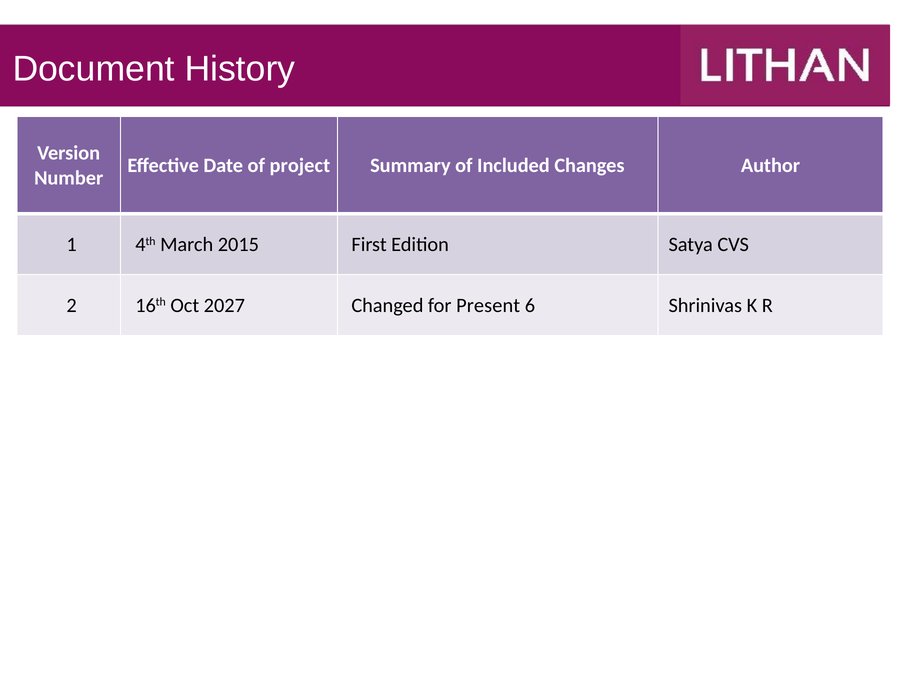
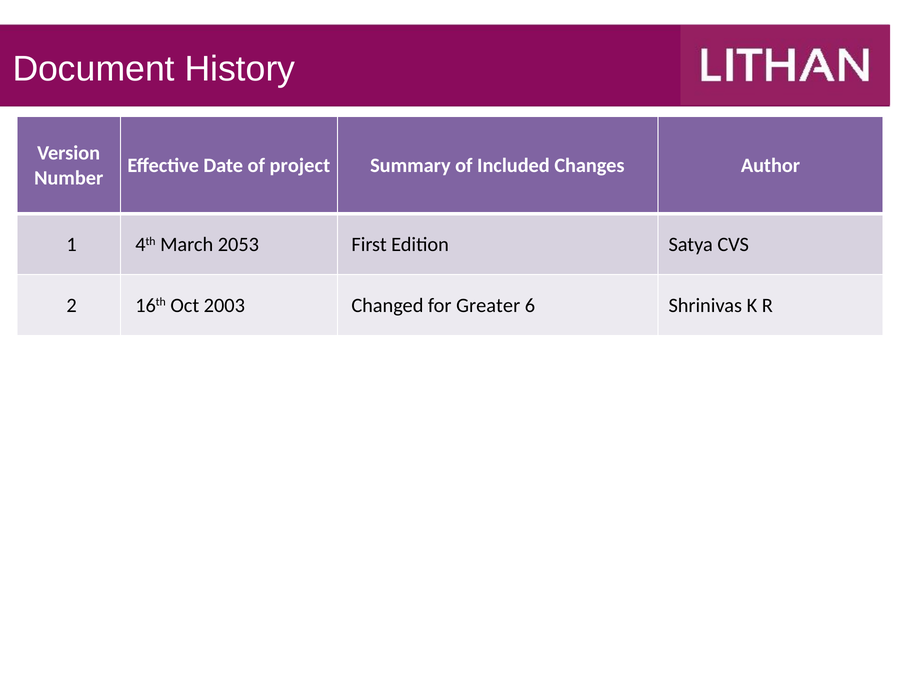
2015: 2015 -> 2053 (238, 244)
2027: 2027 -> 2003 (224, 305)
Present: Present -> Greater (488, 305)
